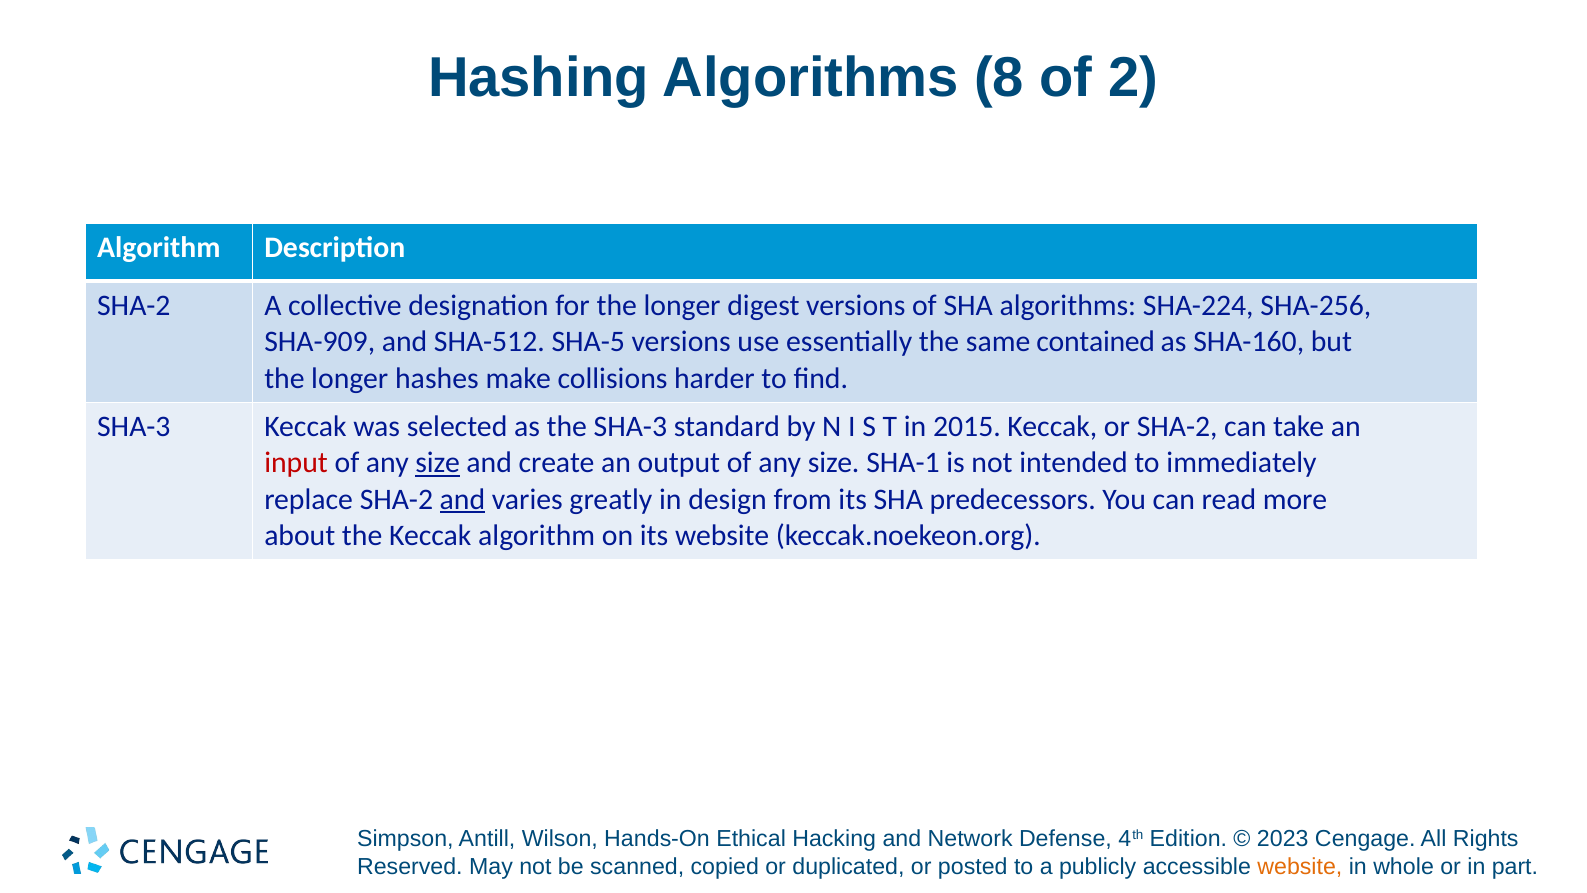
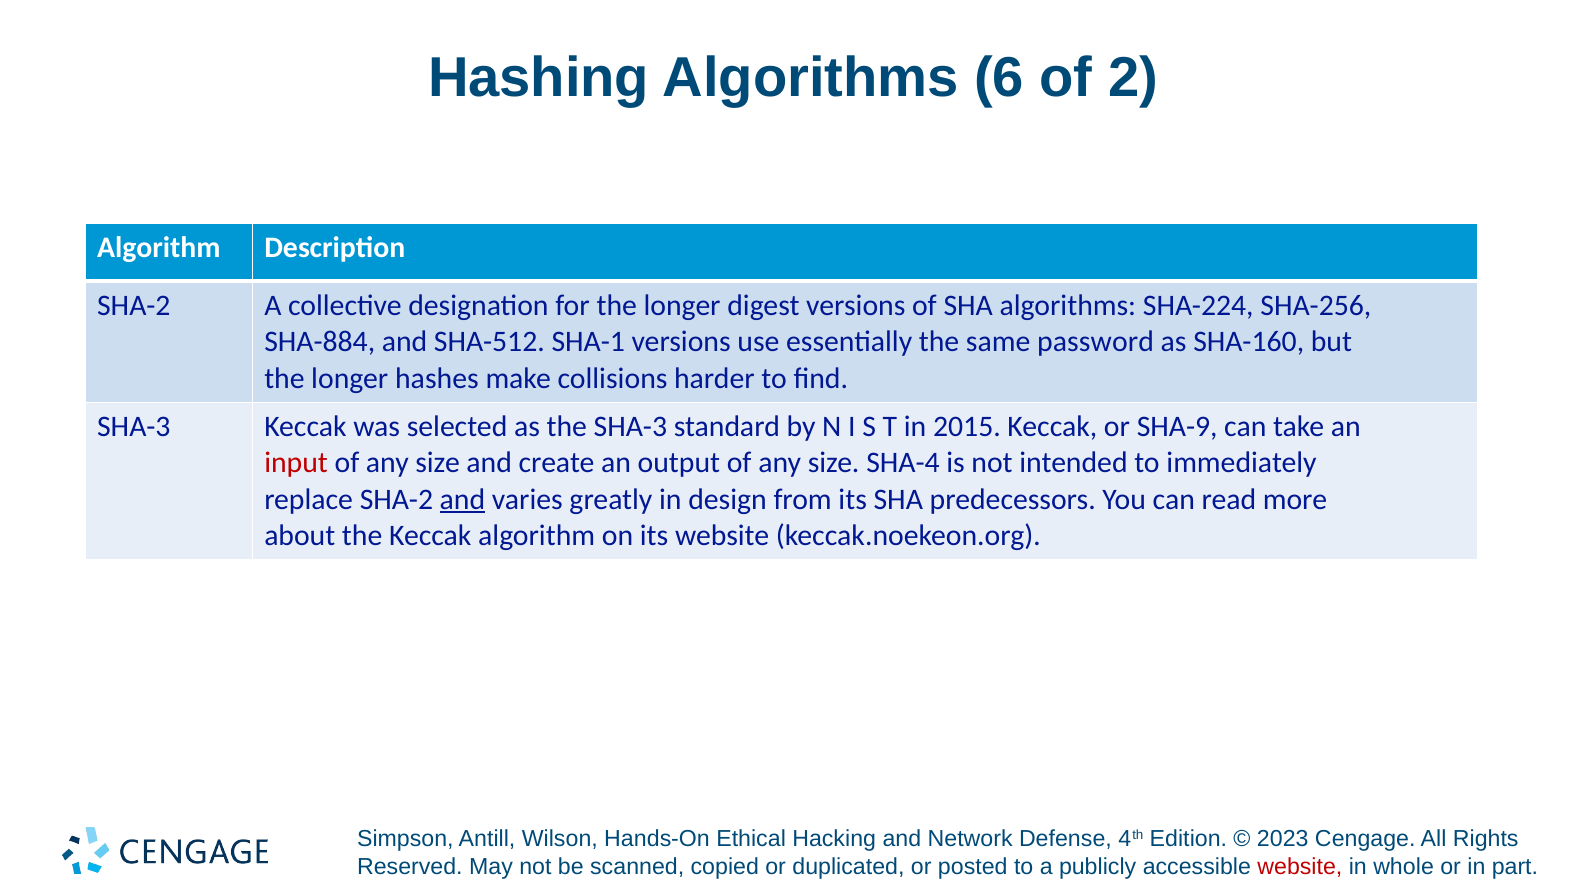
8: 8 -> 6 (999, 78)
SHA-909: SHA-909 -> SHA-884 (320, 342)
SHA-5: SHA-5 -> SHA-1 (588, 342)
contained: contained -> password (1096, 342)
or SHA-2: SHA-2 -> SHA-9 (1177, 427)
size underline: present -> none (438, 463)
SHA-1: SHA-1 -> SHA-4 (903, 463)
website colour: orange -> red (1300, 866)
